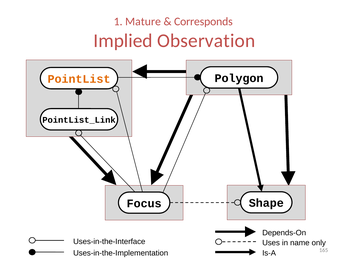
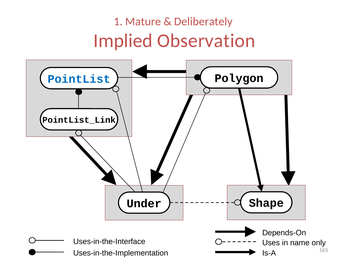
Corresponds: Corresponds -> Deliberately (203, 21)
PointList colour: orange -> blue (79, 79)
Focus: Focus -> Under (144, 203)
